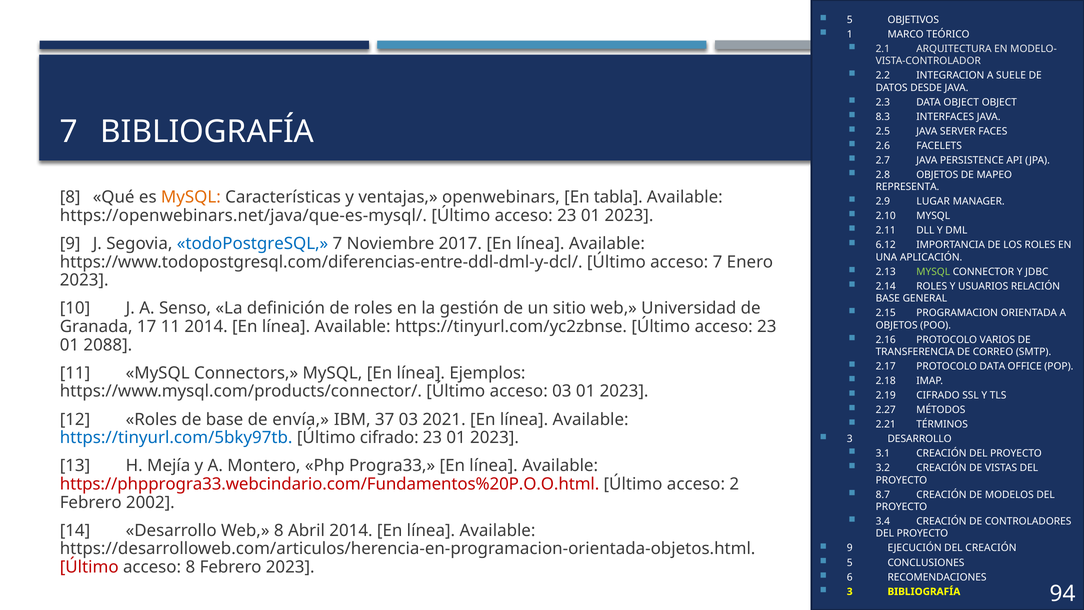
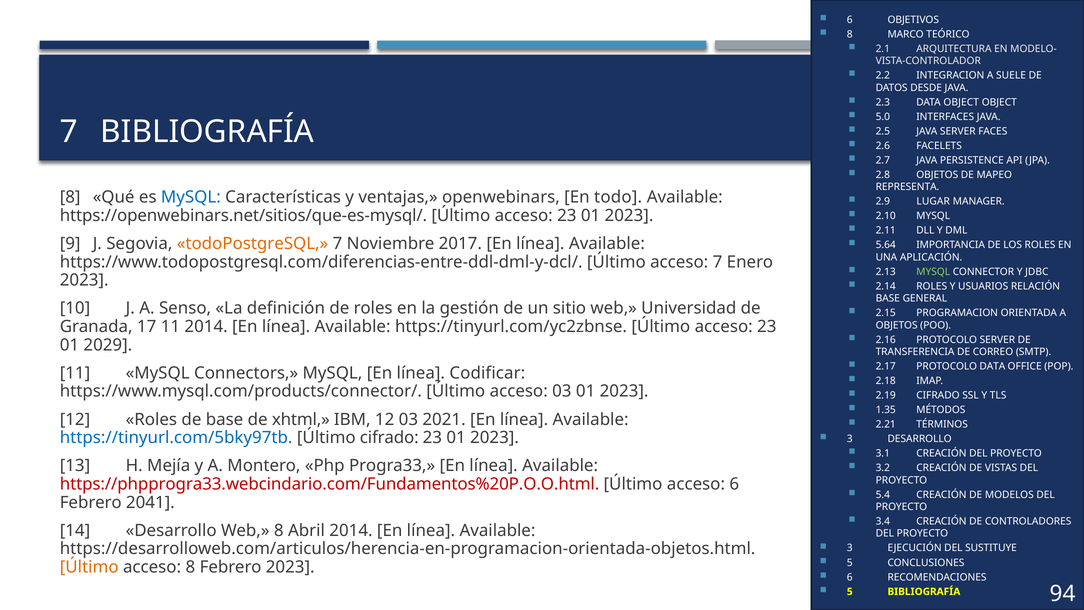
5: 5 -> 6 (850, 20)
1: 1 -> 8 (850, 34)
8.3: 8.3 -> 5.0 (883, 117)
MySQL colour: orange -> blue (191, 197)
tabla: tabla -> todo (618, 197)
https://openwebinars.net/java/que-es-mysql/: https://openwebinars.net/java/que-es-mysql/ -> https://openwebinars.net/sitios/que-es-mysql/ (243, 216)
todoPostgreSQL colour: blue -> orange (253, 244)
6.12: 6.12 -> 5.64 (886, 245)
PROTOCOLO VARIOS: VARIOS -> SERVER (997, 340)
2088: 2088 -> 2029 (108, 345)
Ejemplos: Ejemplos -> Codificar (487, 373)
2.27: 2.27 -> 1.35 (886, 410)
envía: envía -> xhtml (301, 419)
IBM 37: 37 -> 12 (385, 419)
acceso 2: 2 -> 6 (734, 484)
8.7: 8.7 -> 5.4 (883, 494)
2002: 2002 -> 2041 (150, 502)
9: 9 -> 3 (850, 548)
DEL CREACIÓN: CREACIÓN -> SUSTITUYE (991, 548)
Último colour: red -> orange (89, 567)
3: 3 -> 5 (850, 591)
